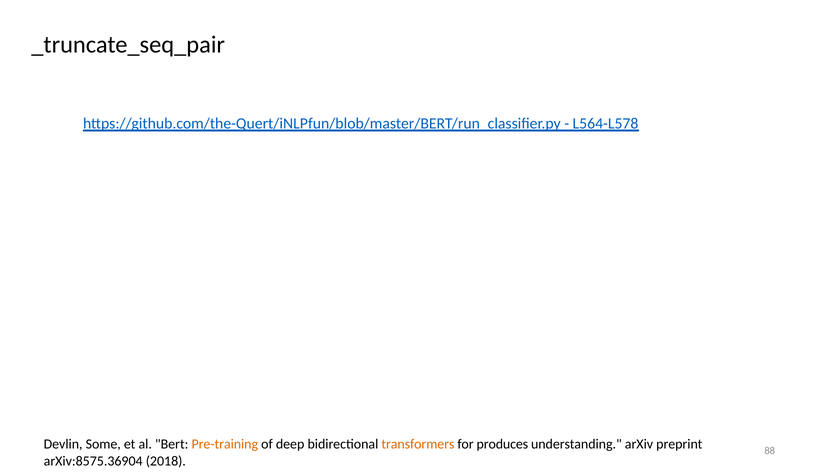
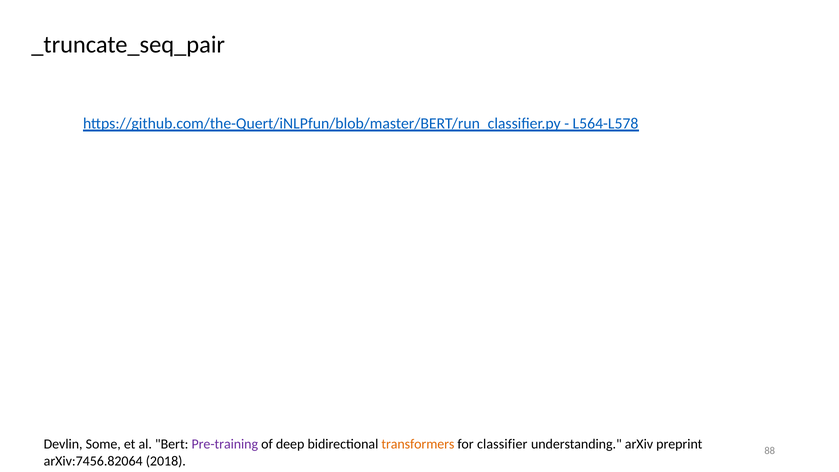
Pre-training colour: orange -> purple (225, 444)
produces: produces -> classifier (502, 444)
arXiv:8575.36904: arXiv:8575.36904 -> arXiv:7456.82064 (93, 461)
